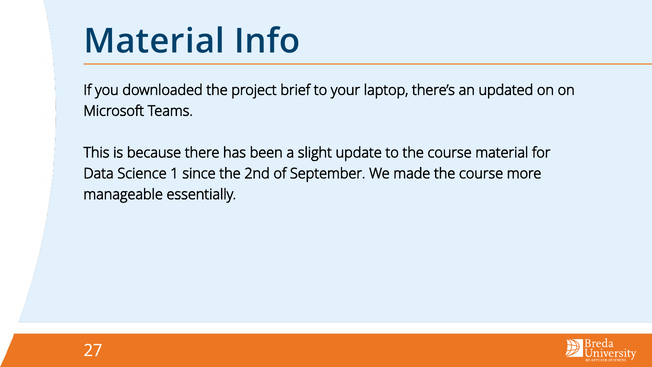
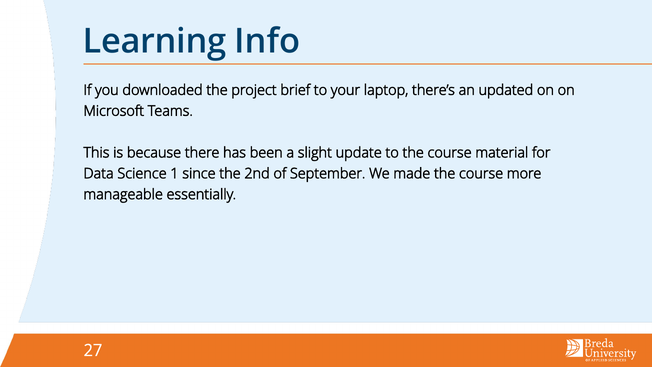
Material: Material -> Learning (155, 41)
